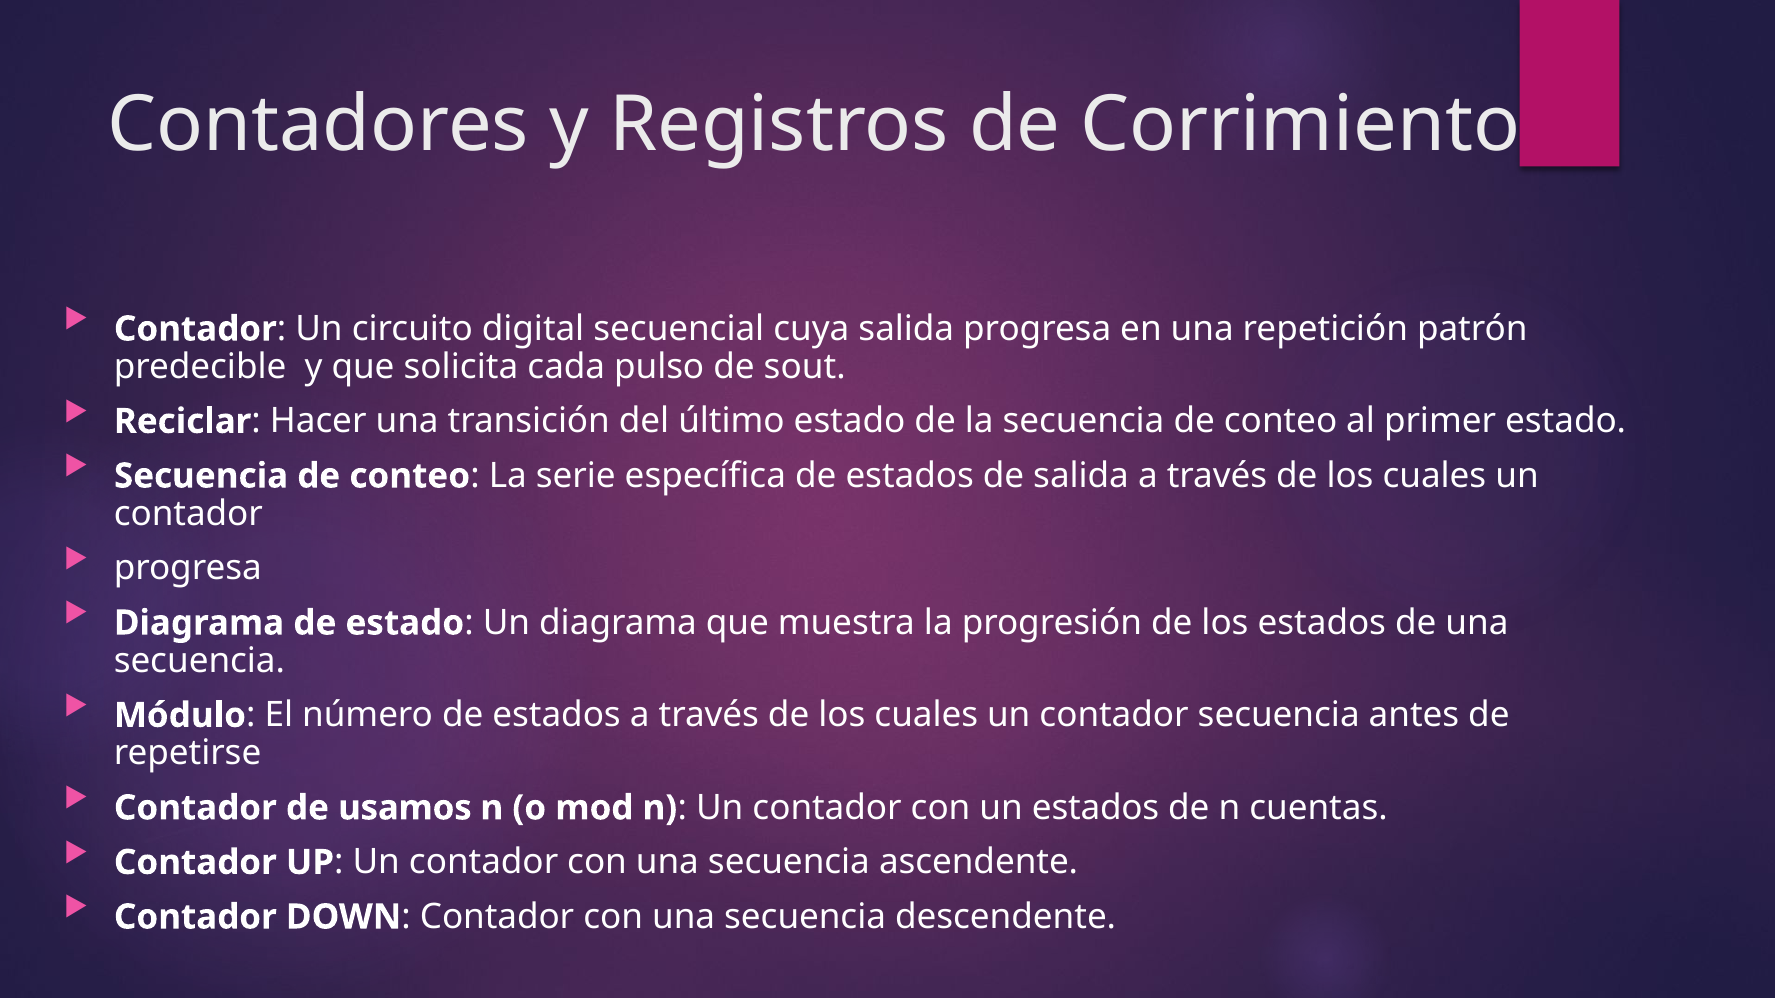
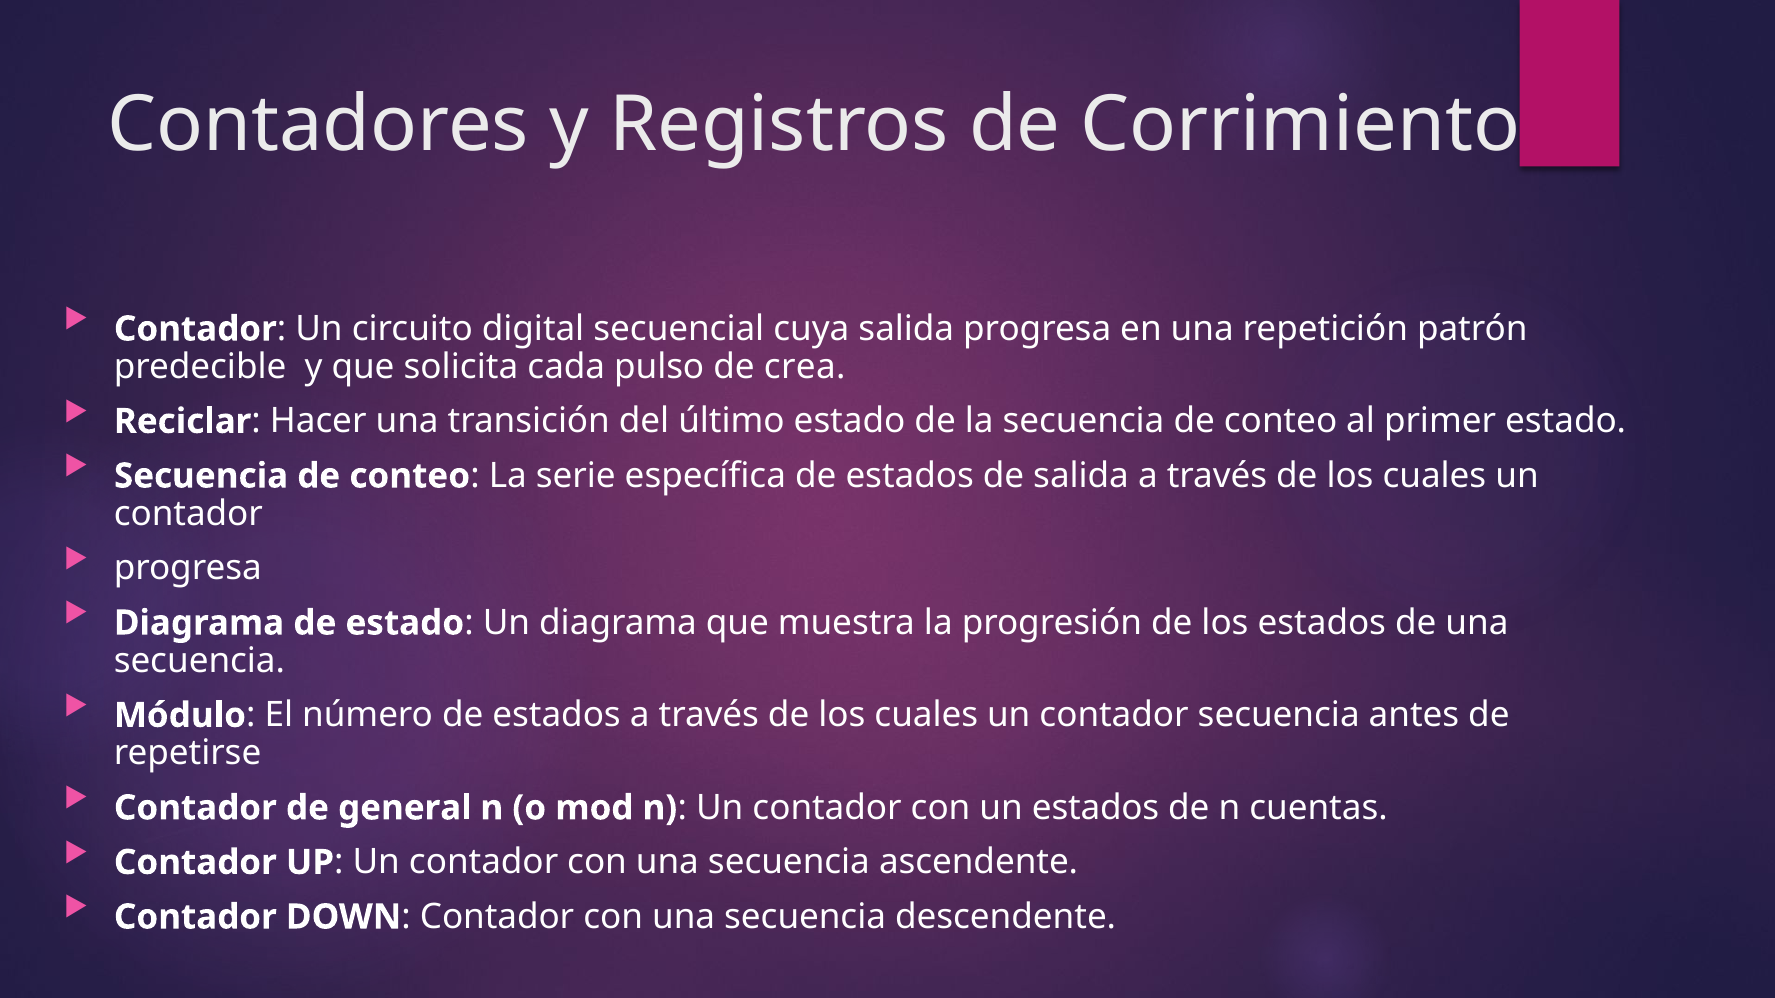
sout: sout -> crea (805, 367)
usamos: usamos -> general (405, 808)
